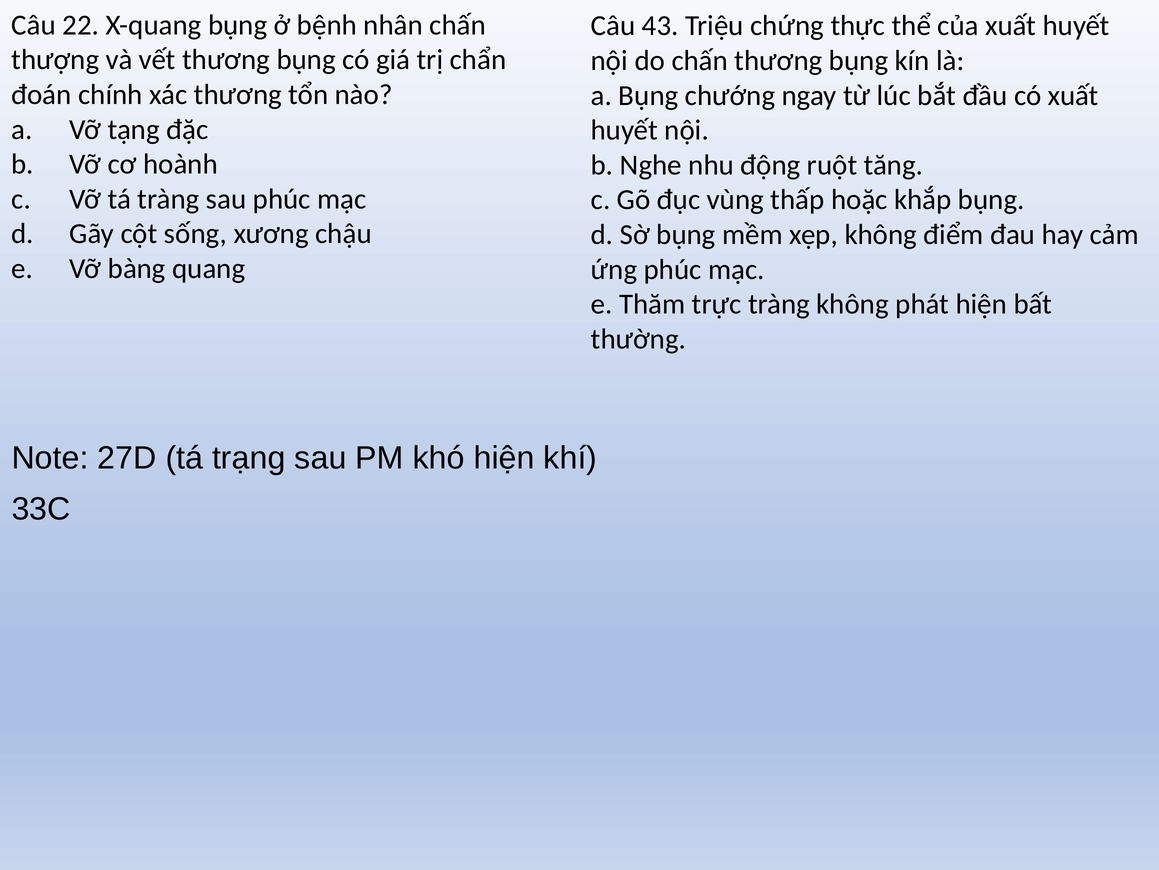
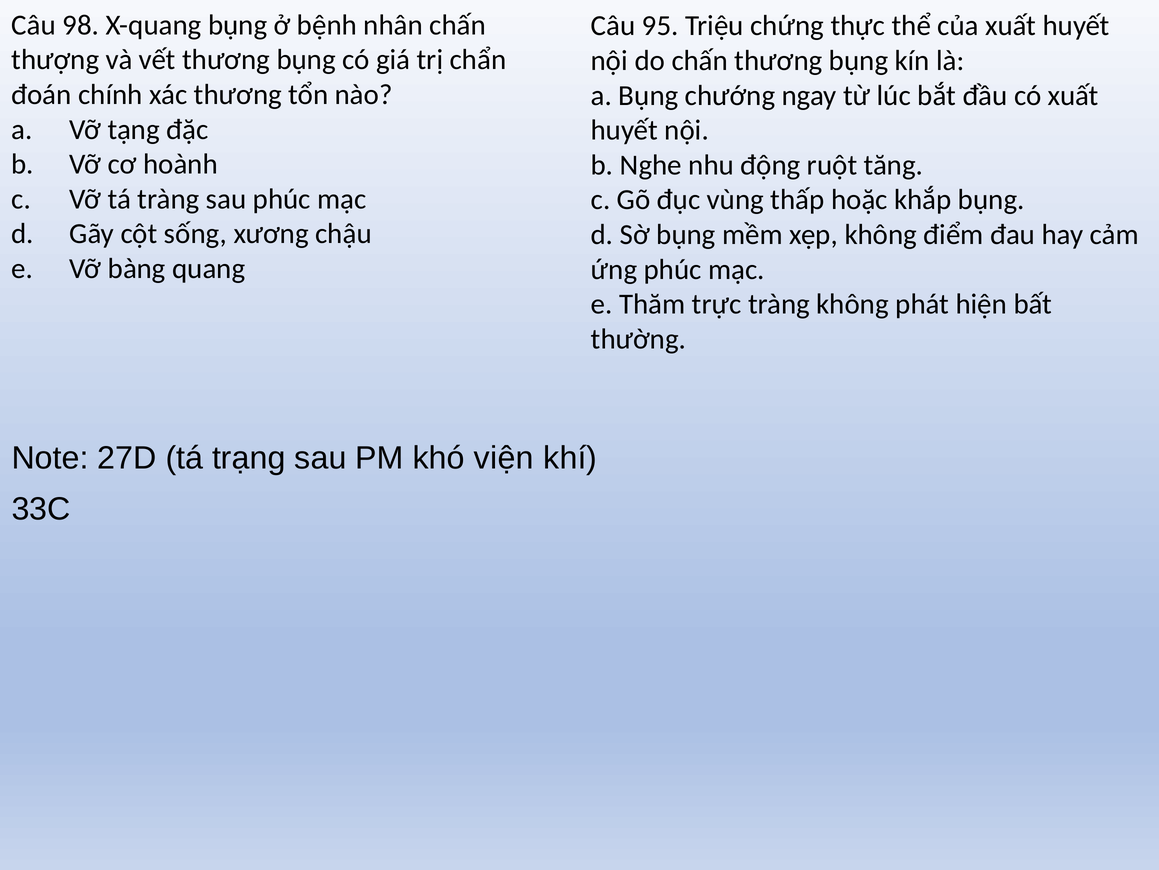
22: 22 -> 98 (81, 25)
43: 43 -> 95 (660, 26)
khó hiện: hiện -> viện (504, 458)
